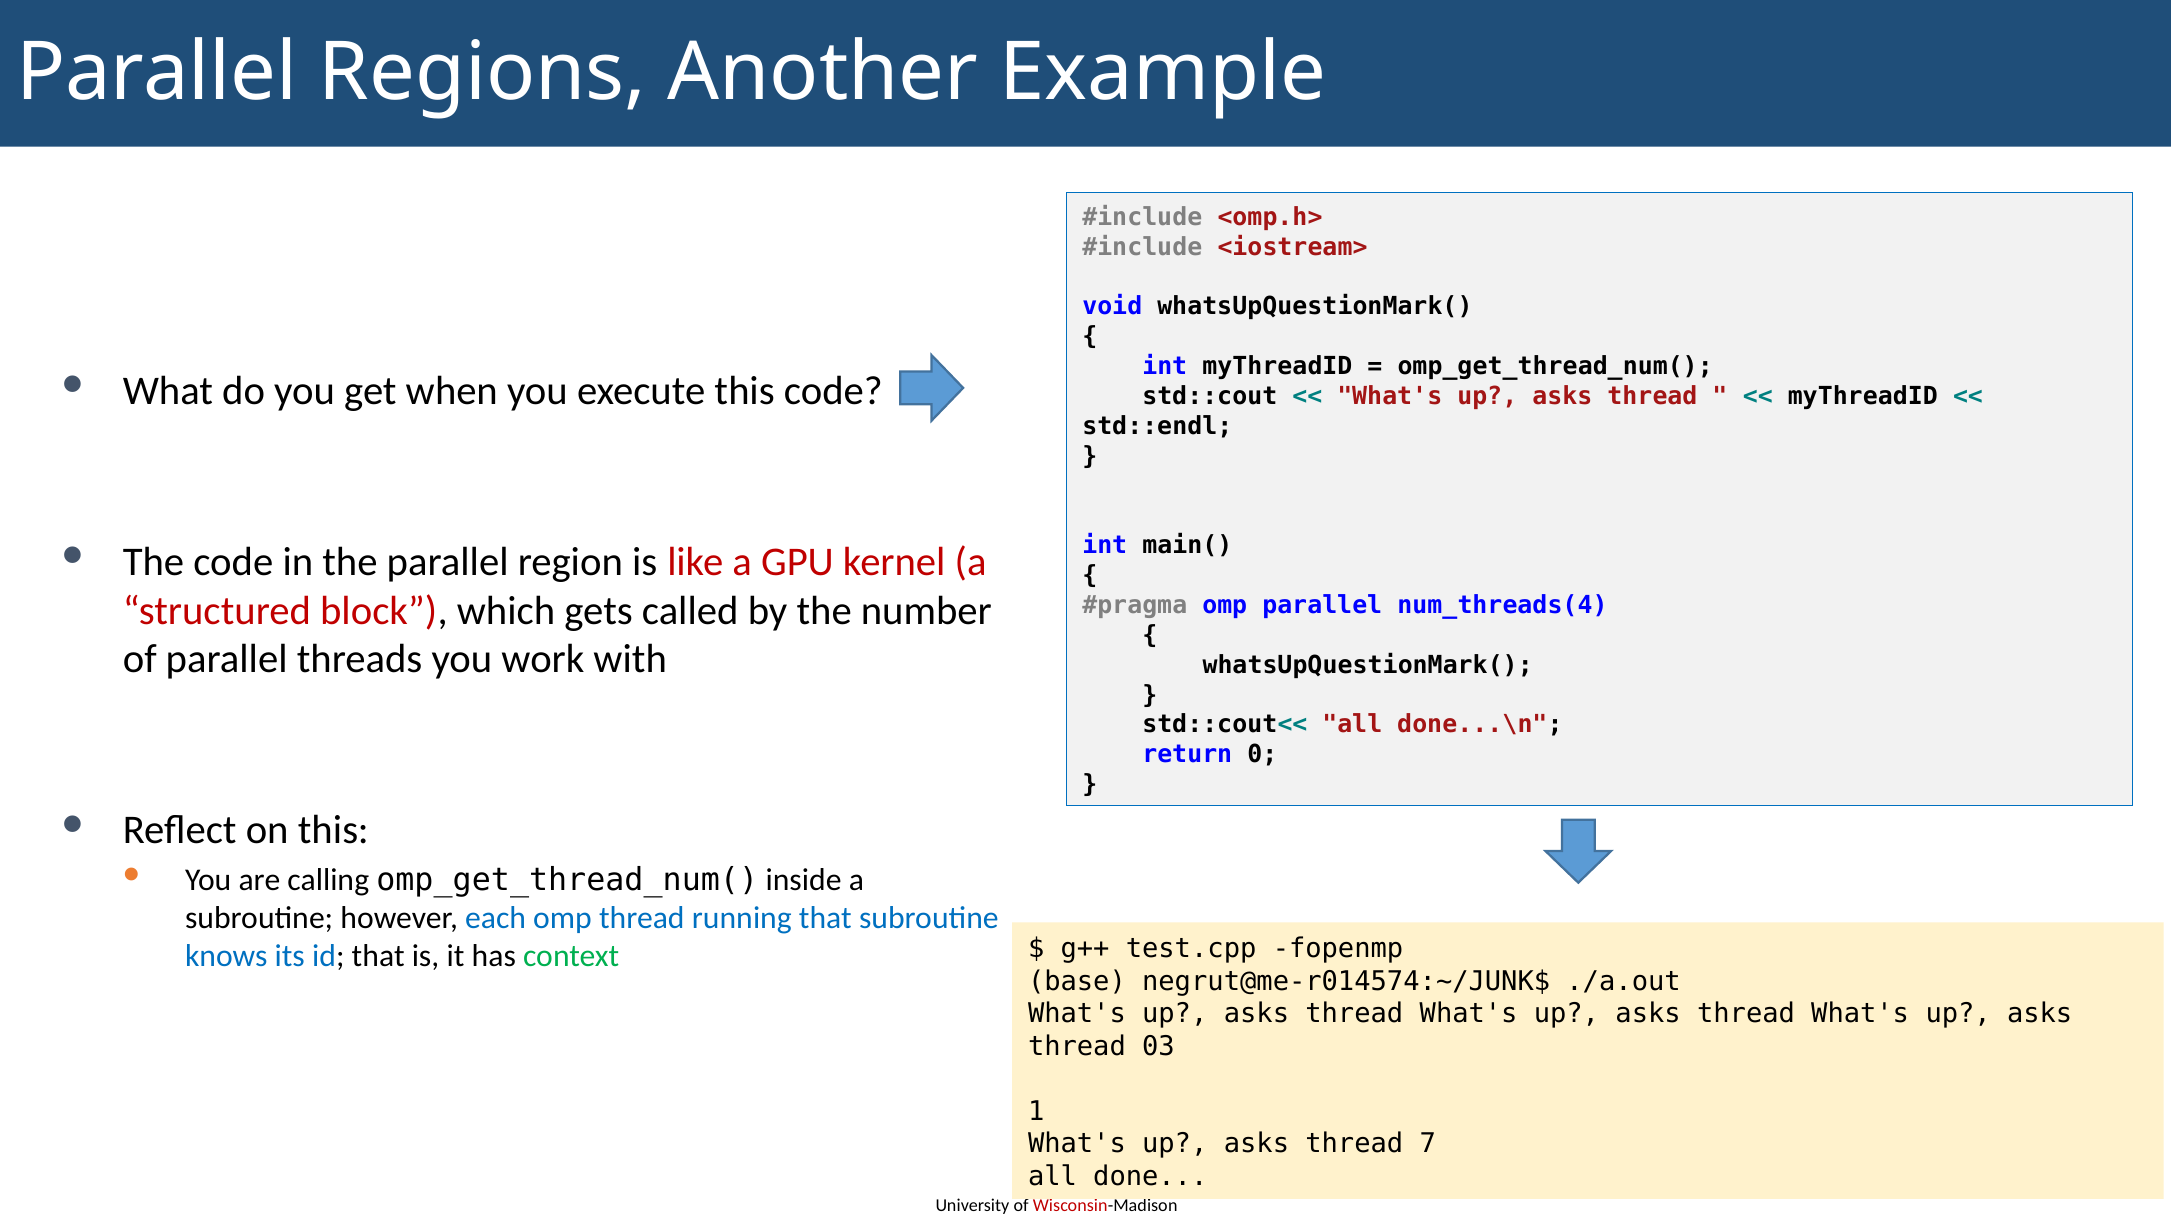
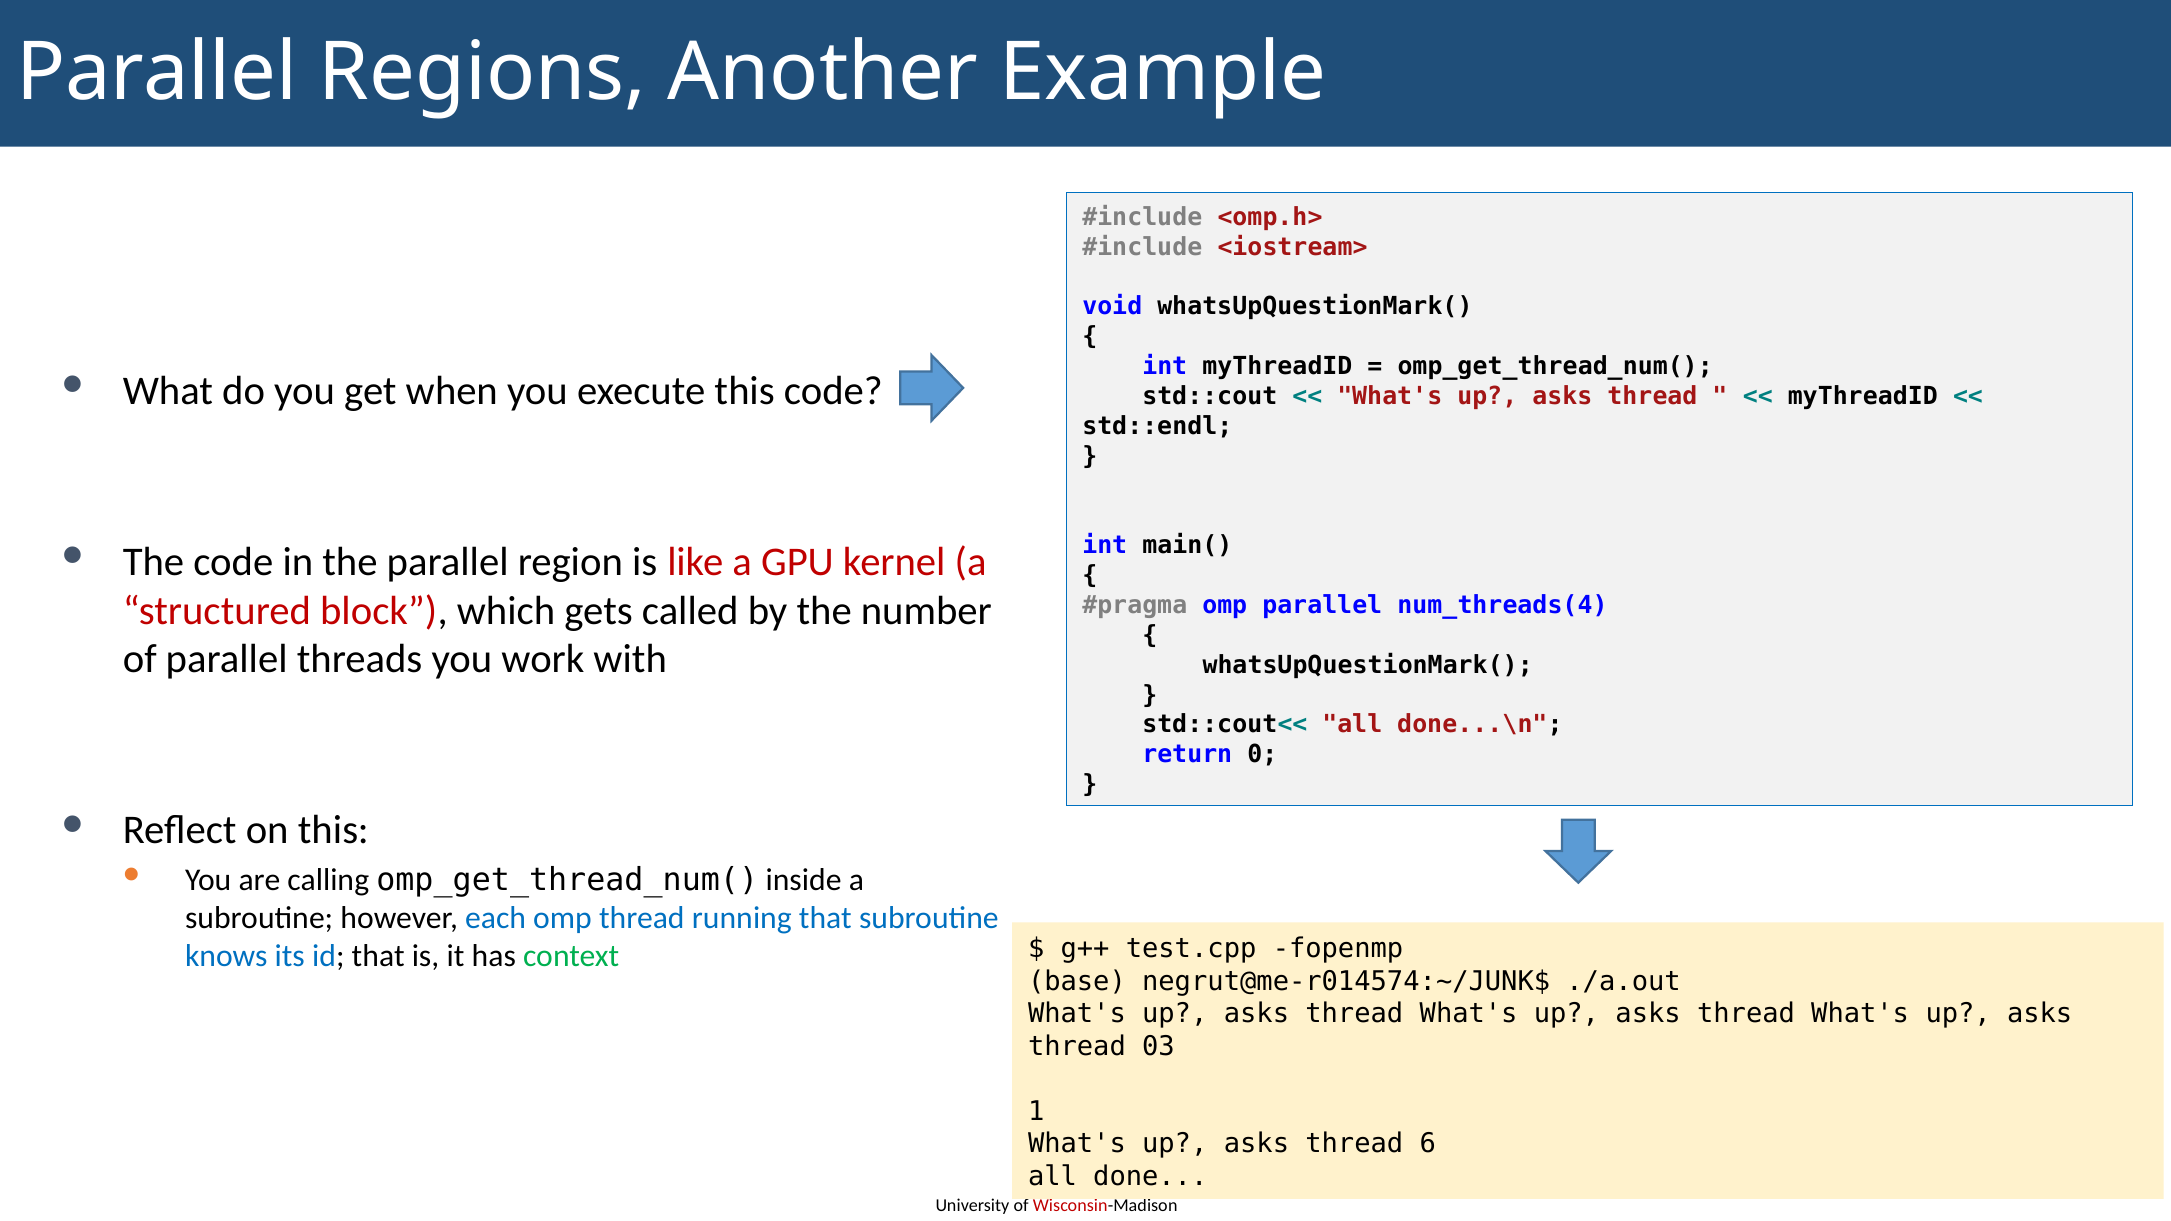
7: 7 -> 6 (1428, 1144)
